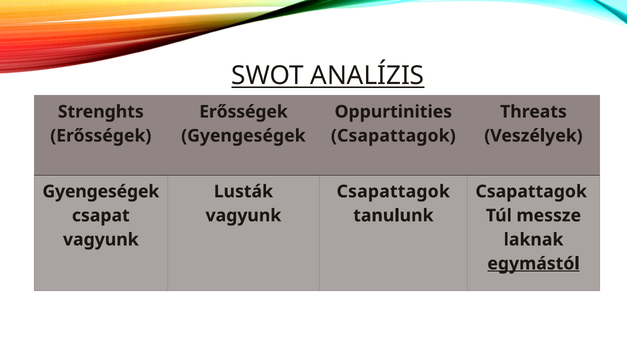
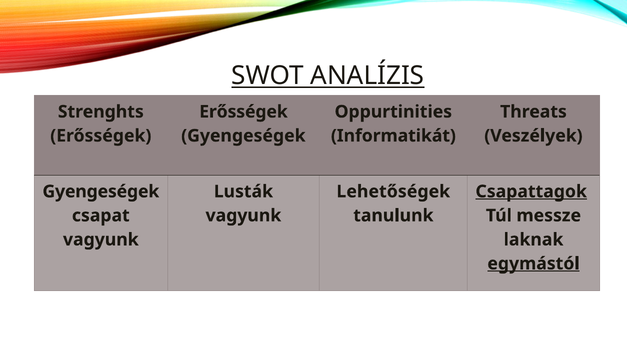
Csapattagok: Csapattagok -> Informatikát (393, 136)
Csapattagok: Csapattagok -> Lehetőségek (393, 192)
Csapattagok underline: none -> present (531, 192)
